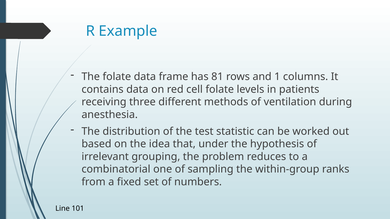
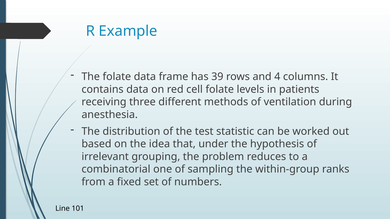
81: 81 -> 39 (217, 77)
1: 1 -> 4 (277, 77)
